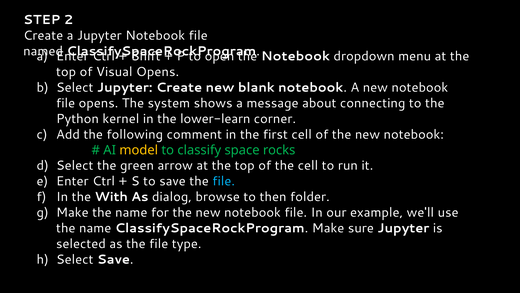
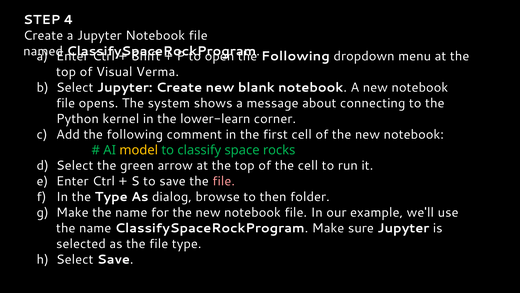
2: 2 -> 4 (69, 20)
Notebook: Notebook -> Following (295, 56)
Visual Opens: Opens -> Verma (158, 72)
file colour: light blue -> pink (224, 181)
the With: With -> Type (111, 197)
